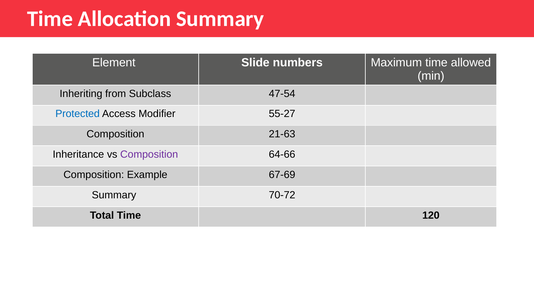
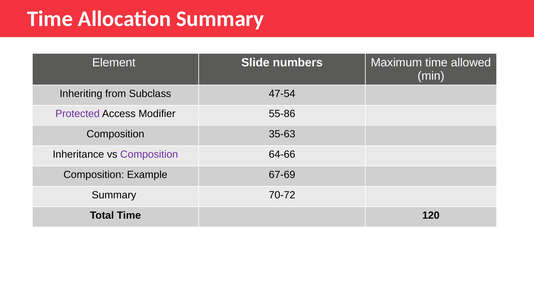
Protected colour: blue -> purple (78, 114)
55-27: 55-27 -> 55-86 (282, 114)
21-63: 21-63 -> 35-63 (282, 134)
